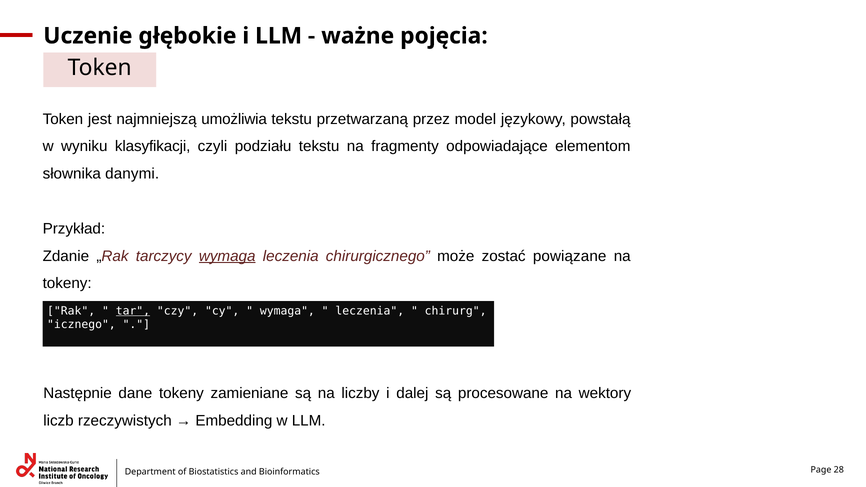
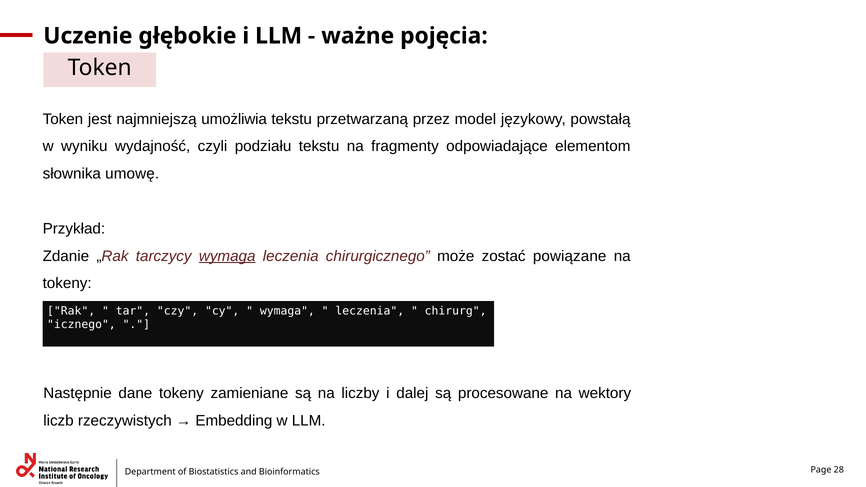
klasyfikacji: klasyfikacji -> wydajność (153, 146)
danymi: danymi -> umowę (132, 174)
tar underline: present -> none (133, 311)
